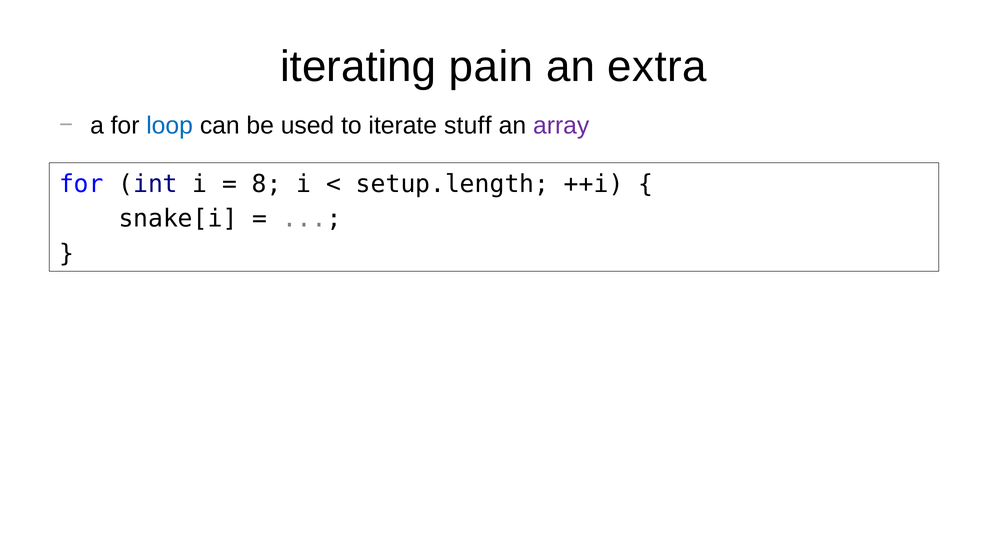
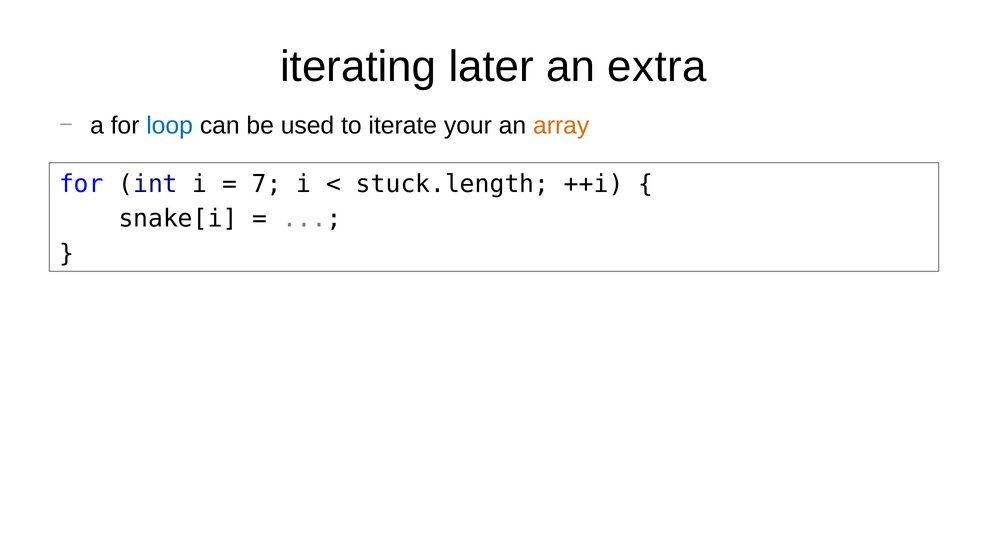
pain: pain -> later (491, 67)
stuff: stuff -> your (468, 126)
array colour: purple -> orange (561, 126)
8: 8 -> 7 (267, 184)
setup.length: setup.length -> stuck.length (453, 184)
